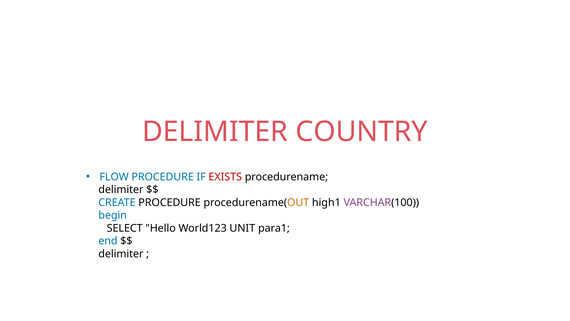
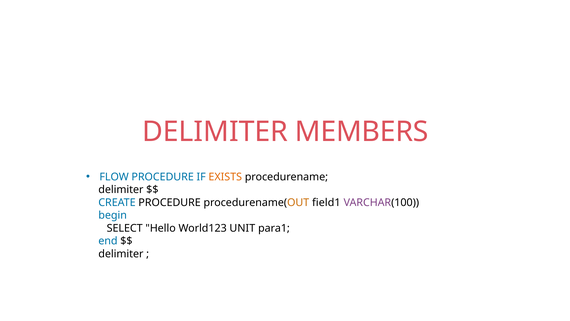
COUNTRY: COUNTRY -> MEMBERS (362, 132)
EXISTS colour: red -> orange (225, 177)
high1: high1 -> field1 (326, 202)
